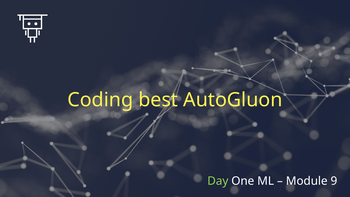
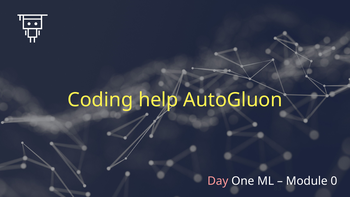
best: best -> help (158, 100)
Day colour: light green -> pink (218, 181)
9: 9 -> 0 (334, 181)
